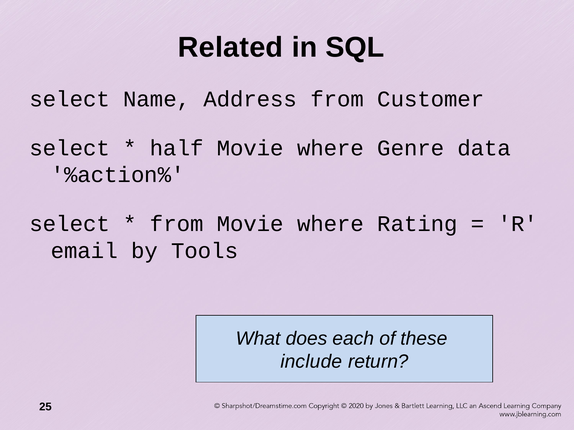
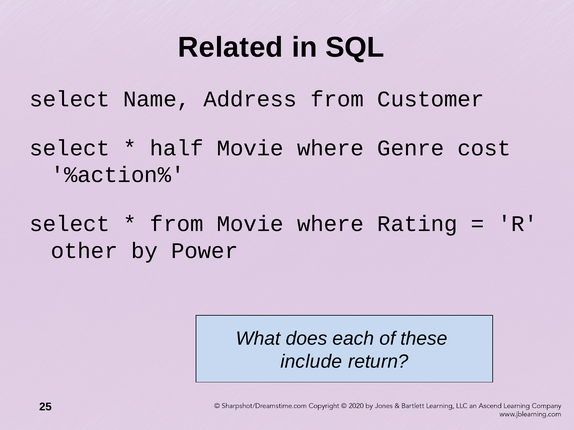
data: data -> cost (484, 148)
email: email -> other (84, 251)
Tools: Tools -> Power (205, 251)
